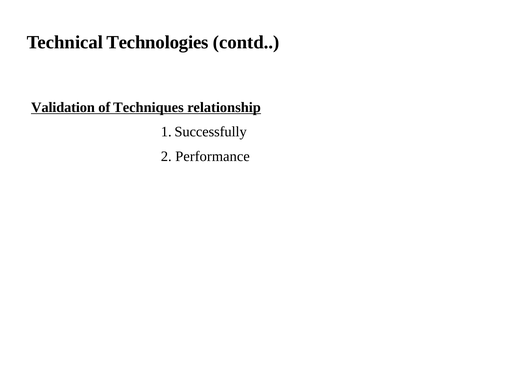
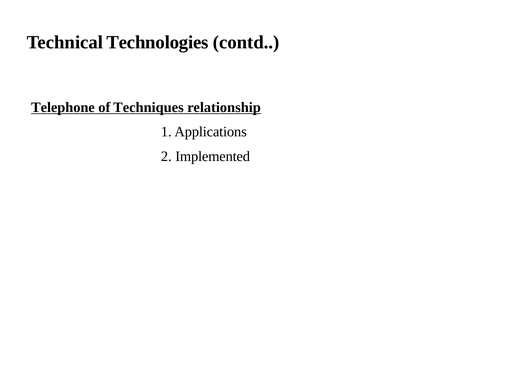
Validation: Validation -> Telephone (63, 107)
Successfully: Successfully -> Applications (211, 132)
Performance: Performance -> Implemented (213, 156)
